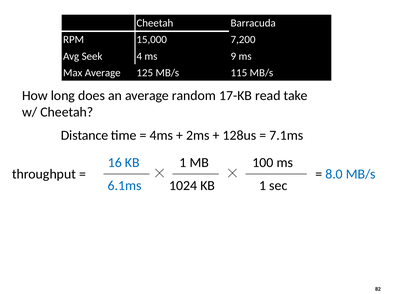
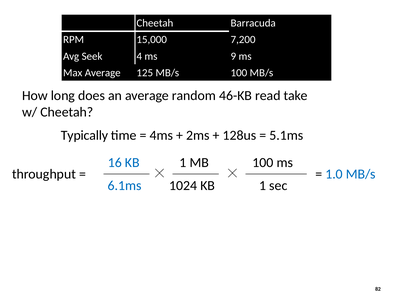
MB/s 115: 115 -> 100 (239, 73)
17-KB: 17-KB -> 46-KB (236, 96)
Distance: Distance -> Typically (85, 136)
7.1ms: 7.1ms -> 5.1ms (286, 136)
8.0: 8.0 -> 1.0 (334, 174)
